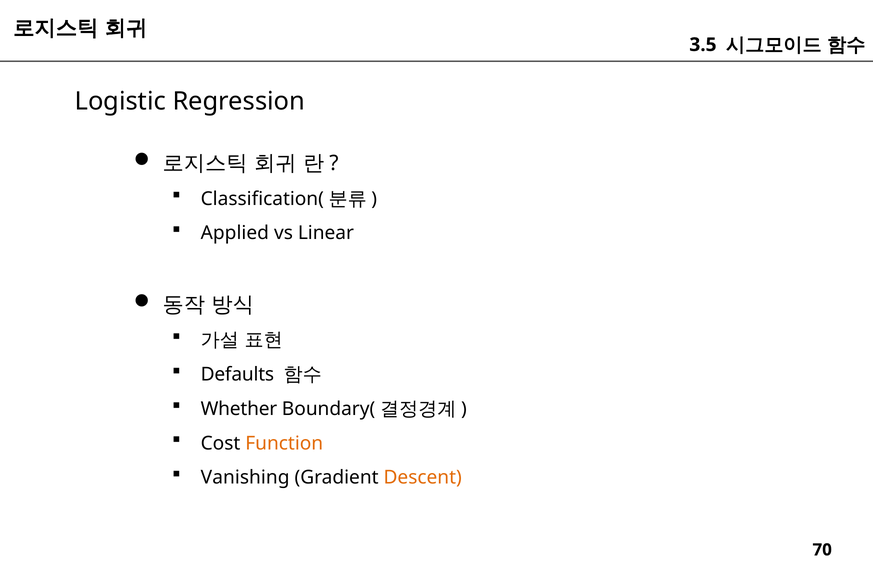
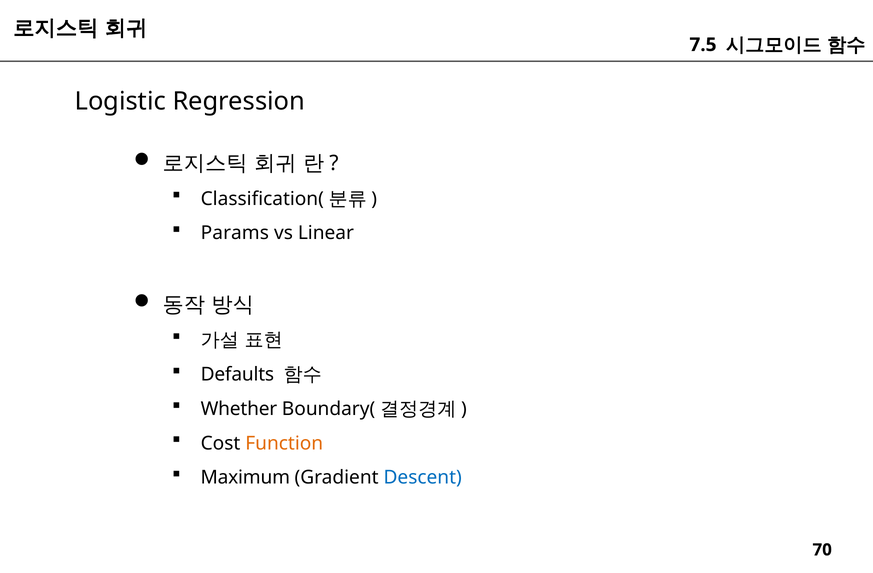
3.5: 3.5 -> 7.5 (703, 45)
Applied: Applied -> Params (235, 233)
Vanishing: Vanishing -> Maximum (245, 478)
Descent colour: orange -> blue (423, 478)
